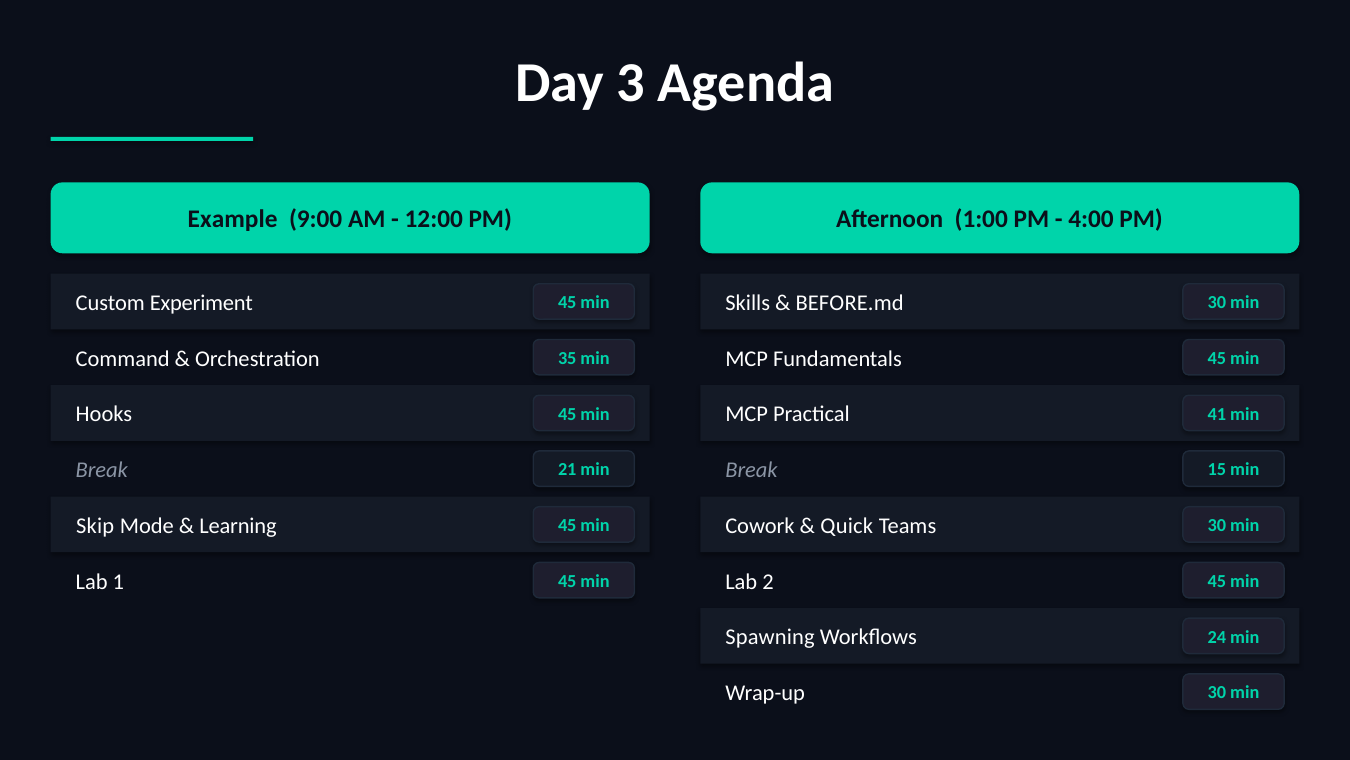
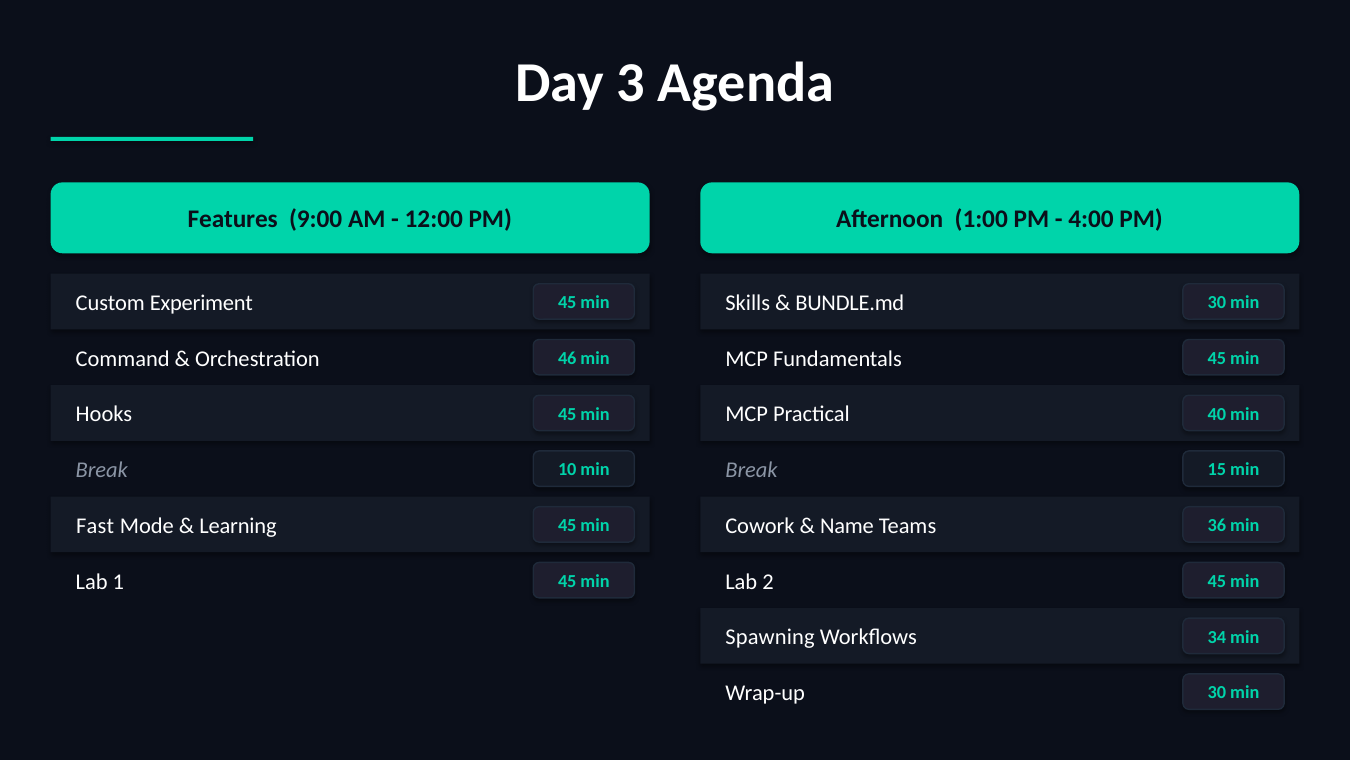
Example: Example -> Features (233, 219)
BEFORE.md: BEFORE.md -> BUNDLE.md (850, 303)
35: 35 -> 46 (567, 358)
41: 41 -> 40 (1217, 414)
21: 21 -> 10 (567, 469)
Skip: Skip -> Fast (95, 525)
Quick: Quick -> Name (847, 525)
Teams 30: 30 -> 36 (1217, 525)
24: 24 -> 34 (1217, 637)
